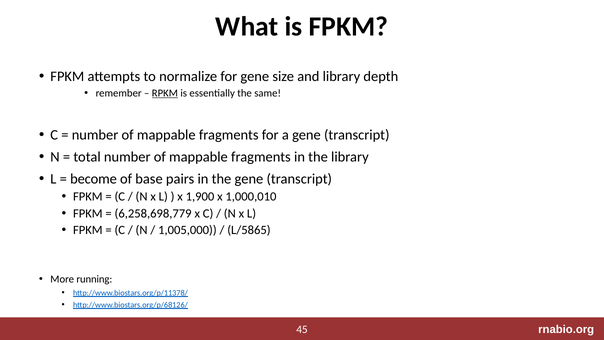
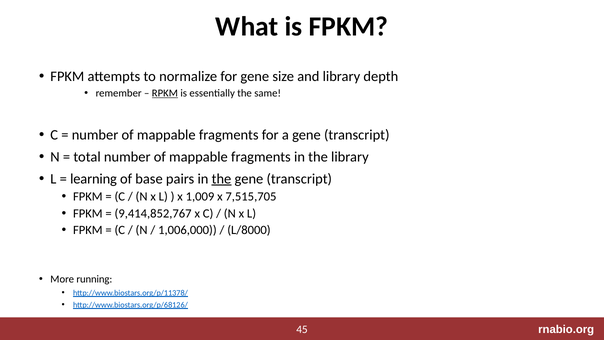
become: become -> learning (94, 179)
the underline: none -> present (221, 179)
1,900: 1,900 -> 1,009 (200, 197)
1,000,010: 1,000,010 -> 7,515,705 (251, 197)
6,258,698,779: 6,258,698,779 -> 9,414,852,767 (153, 213)
1,005,000: 1,005,000 -> 1,006,000 (187, 230)
L/5865: L/5865 -> L/8000 (249, 230)
